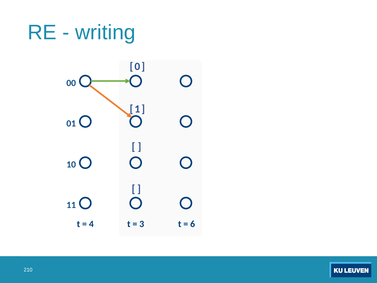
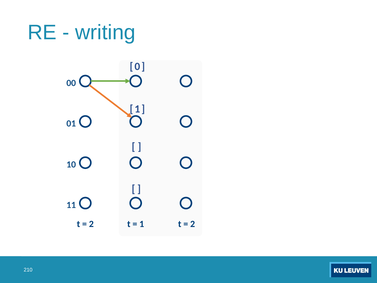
4: 4 -> 2 (91, 224)
3: 3 -> 1 (142, 224)
6: 6 -> 2 (193, 224)
